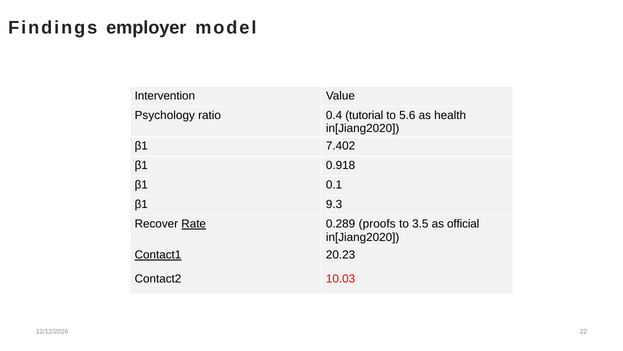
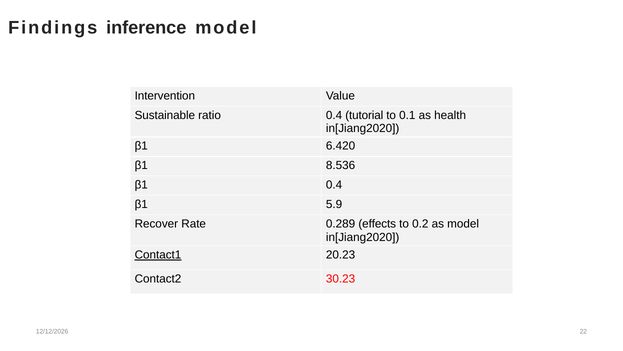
employer: employer -> inference (146, 28)
Psychology: Psychology -> Sustainable (165, 115)
5.6: 5.6 -> 0.1 (407, 115)
7.402: 7.402 -> 6.420 (341, 146)
0.918: 0.918 -> 8.536 (341, 165)
β1 0.1: 0.1 -> 0.4 (334, 185)
9.3: 9.3 -> 5.9 (334, 204)
Rate underline: present -> none (194, 224)
proofs: proofs -> effects (377, 224)
3.5: 3.5 -> 0.2 (420, 224)
as official: official -> model (463, 224)
10.03: 10.03 -> 30.23 (341, 278)
